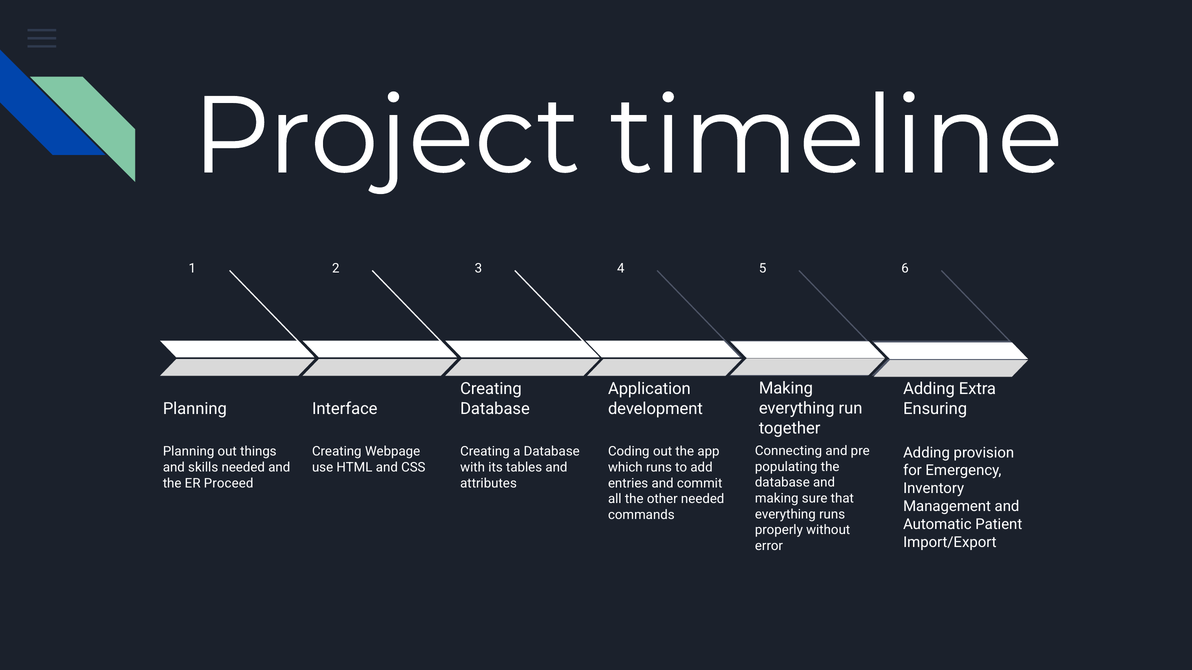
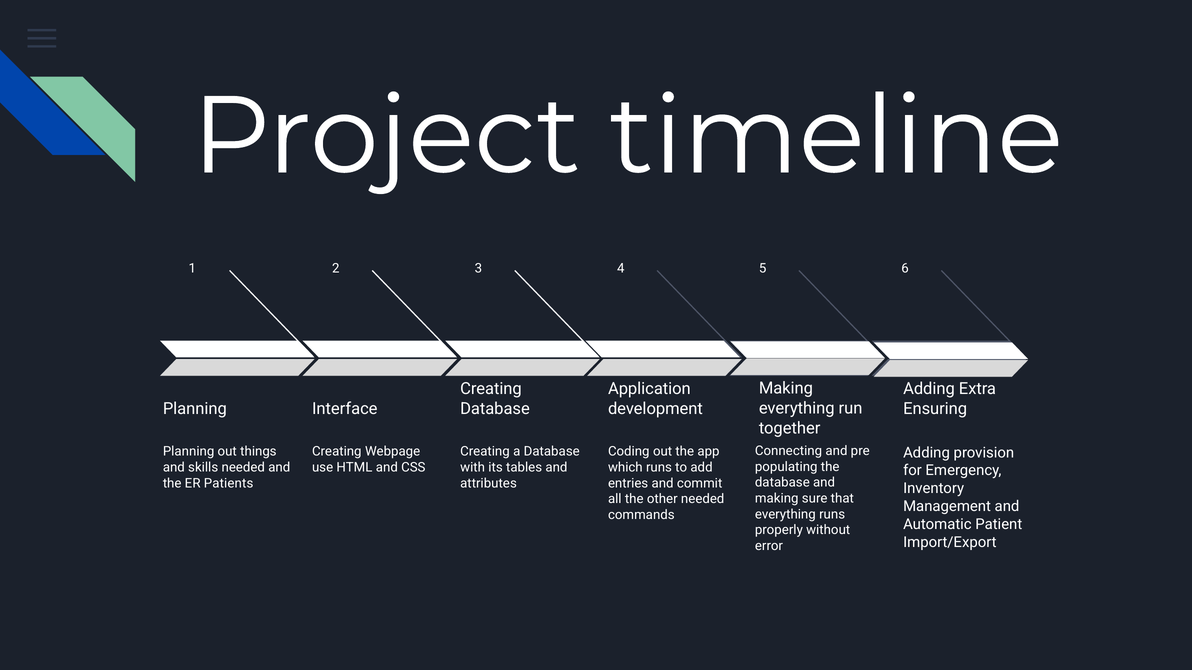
Proceed: Proceed -> Patients (229, 484)
